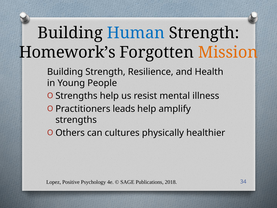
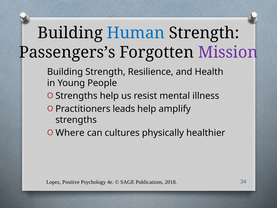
Homework’s: Homework’s -> Passengers’s (67, 52)
Mission colour: orange -> purple (228, 52)
Others: Others -> Where (70, 133)
